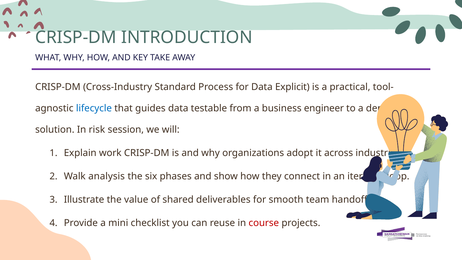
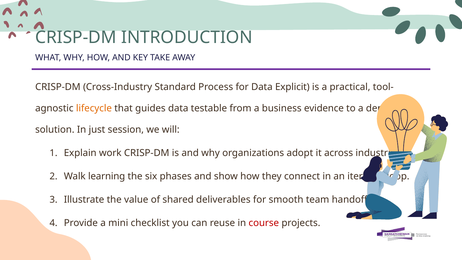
lifecycle colour: blue -> orange (94, 108)
engineer: engineer -> evidence (324, 108)
risk: risk -> just (97, 129)
analysis: analysis -> learning (107, 176)
